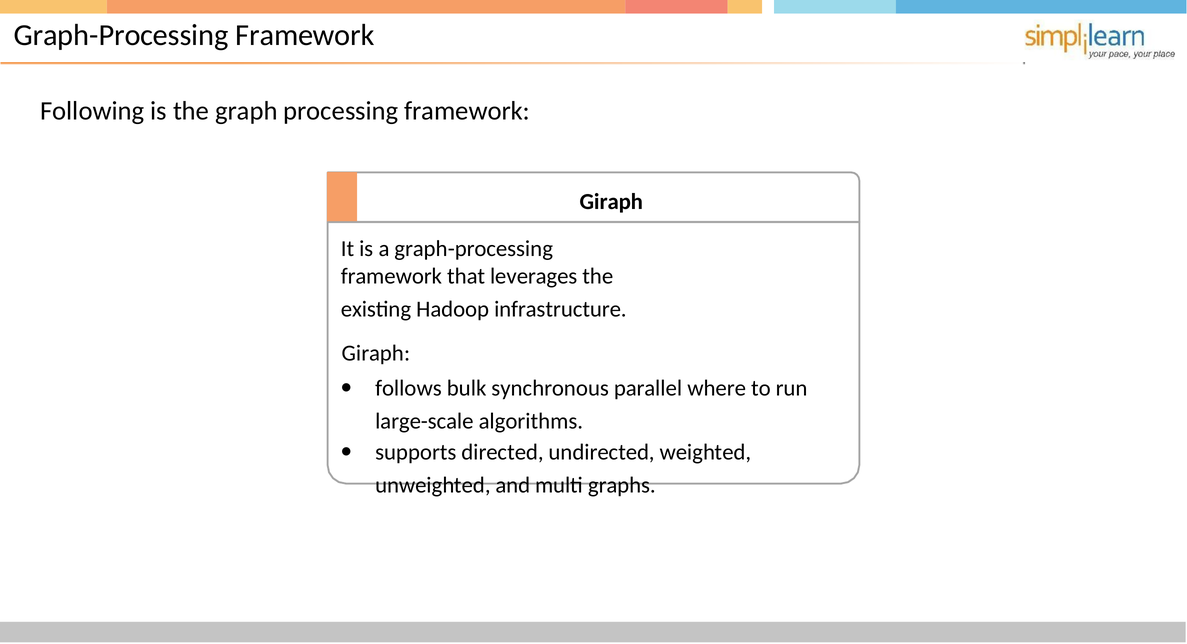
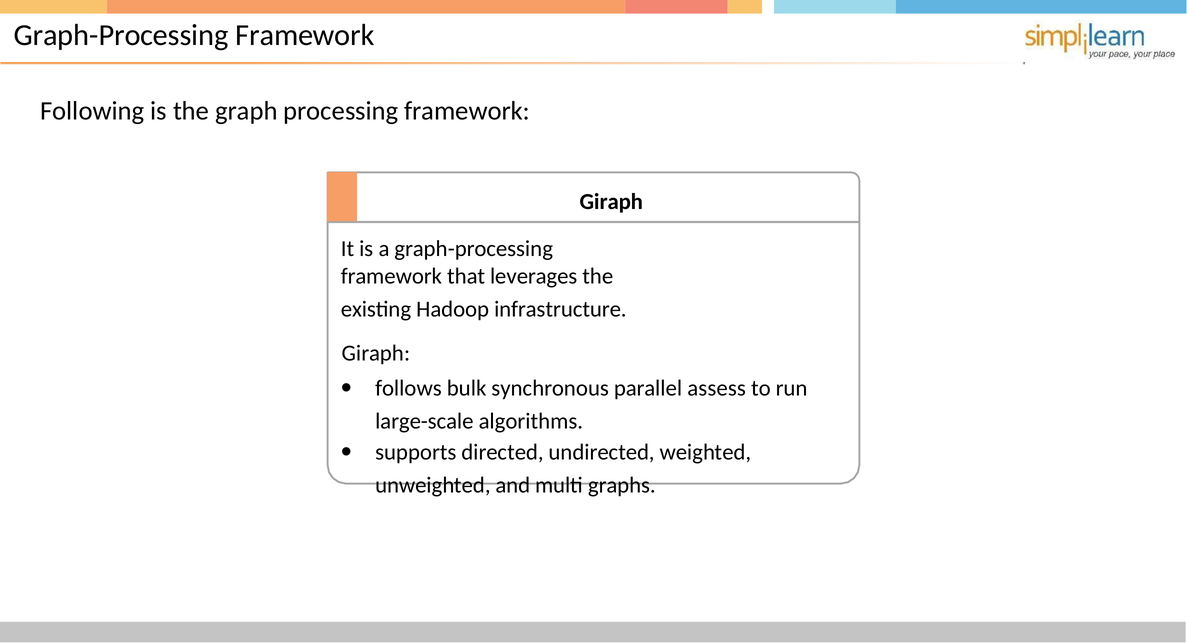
where: where -> assess (717, 388)
